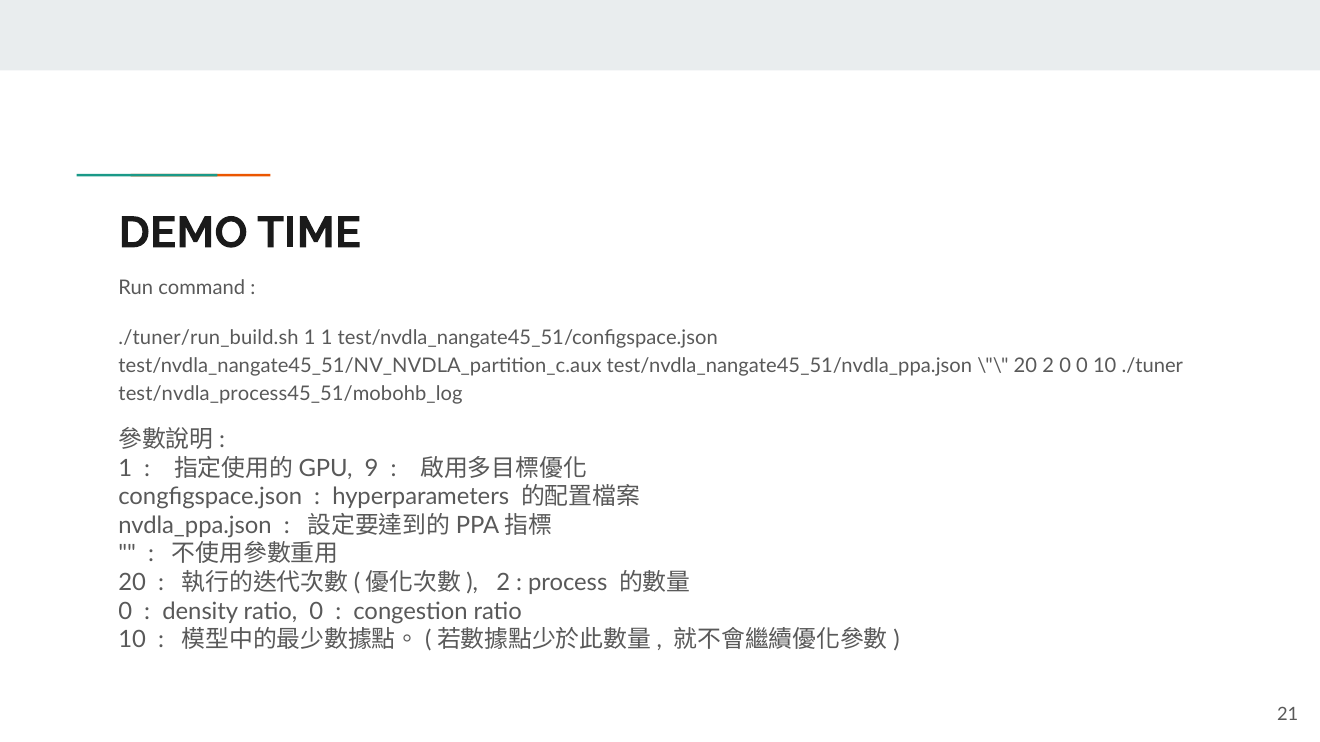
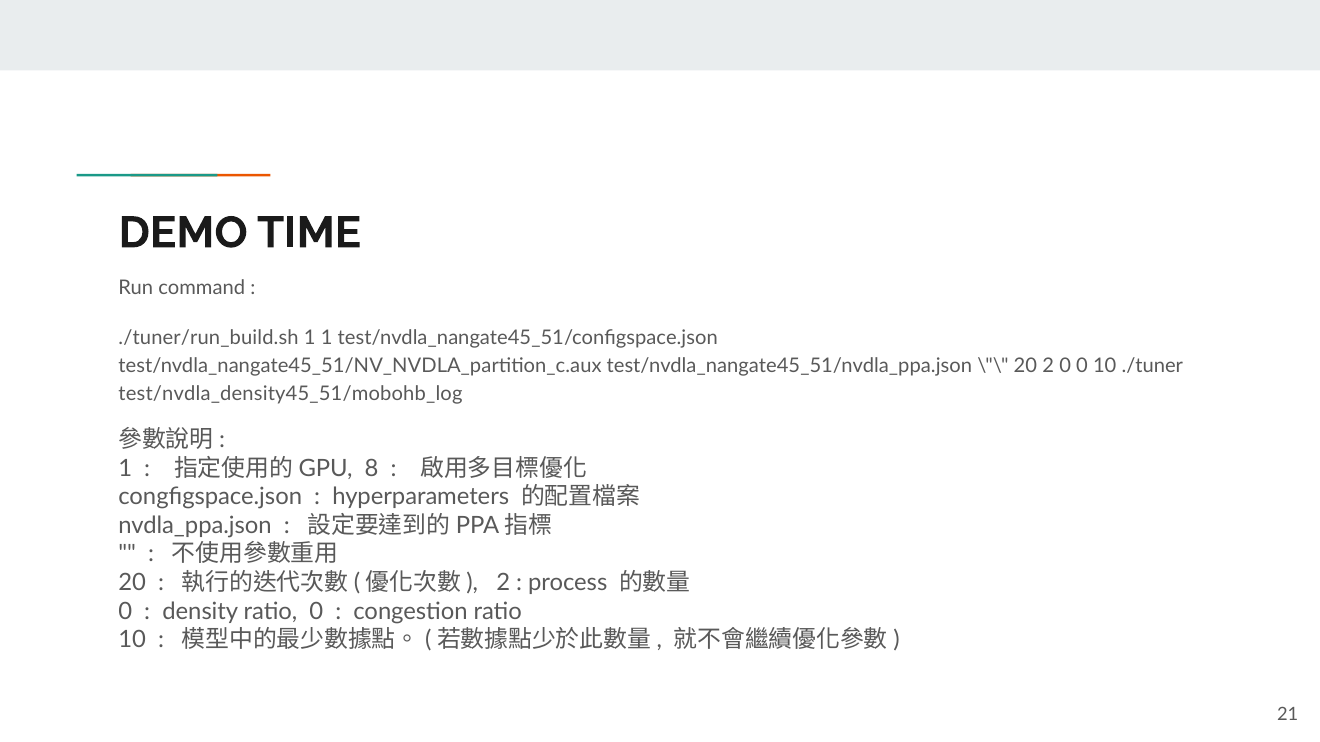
test/nvdla_process45_51/mobohb_log: test/nvdla_process45_51/mobohb_log -> test/nvdla_density45_51/mobohb_log (290, 394)
9: 9 -> 8 (372, 469)
